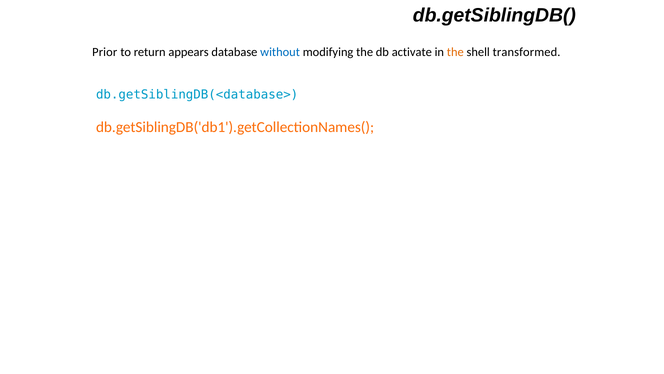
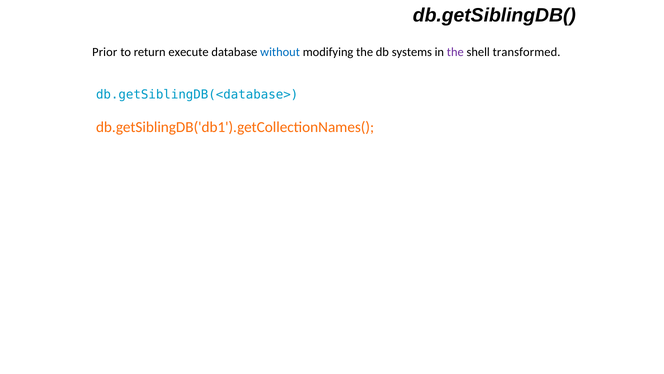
appears: appears -> execute (189, 52)
activate: activate -> systems (412, 52)
the colour: orange -> purple (455, 52)
